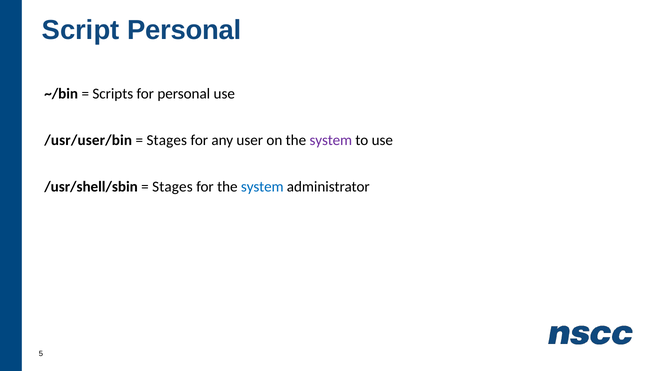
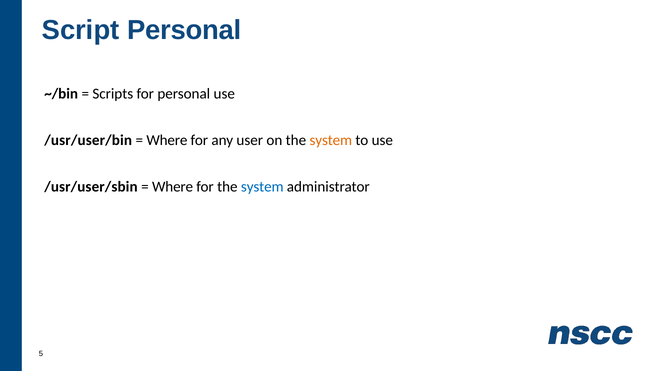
Stages: Stages -> Where (167, 140)
system colour: purple -> orange (331, 140)
/usr/shell/sbin: /usr/shell/sbin -> /usr/user/sbin (91, 186)
Stages: Stages -> Where (173, 186)
